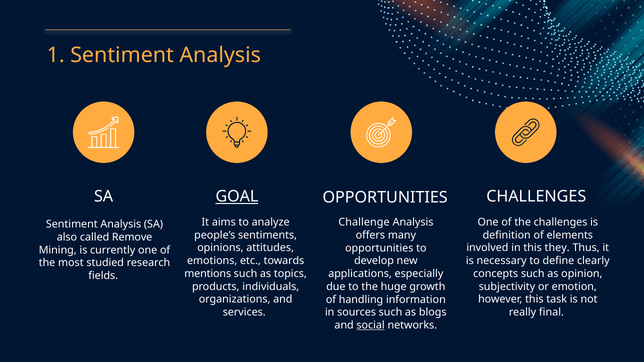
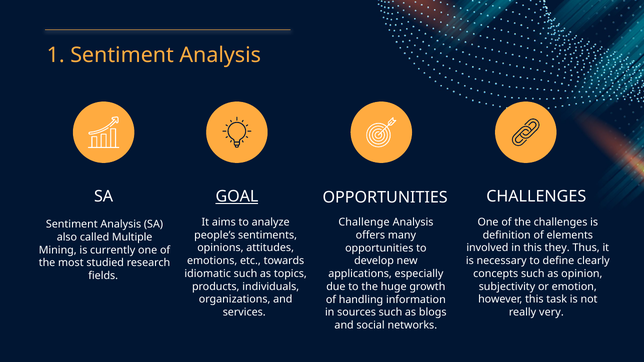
Remove: Remove -> Multiple (132, 237)
mentions: mentions -> idiomatic (208, 274)
final: final -> very (551, 312)
social underline: present -> none (371, 326)
